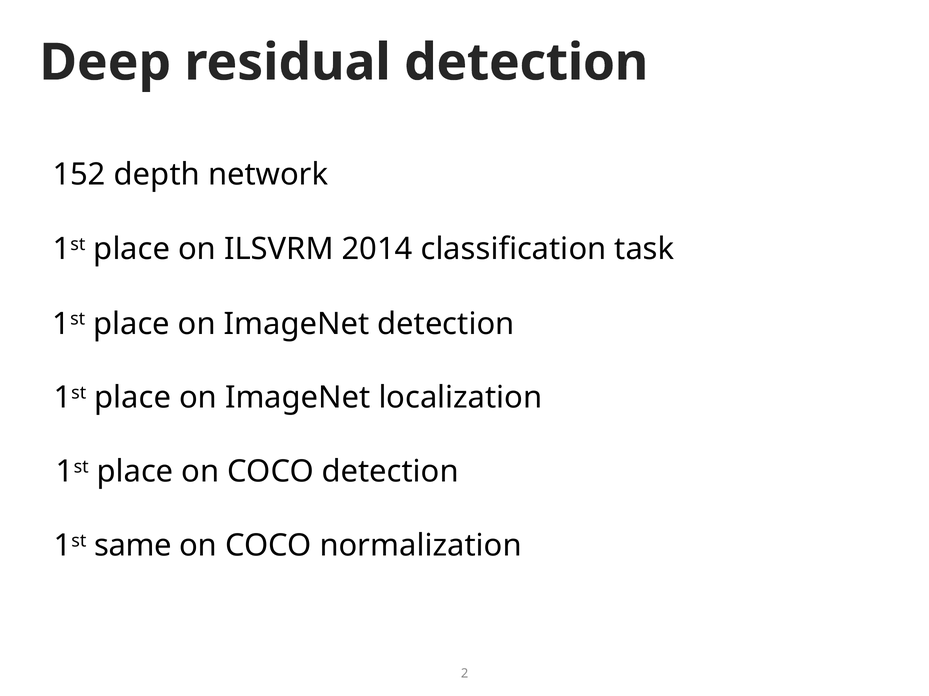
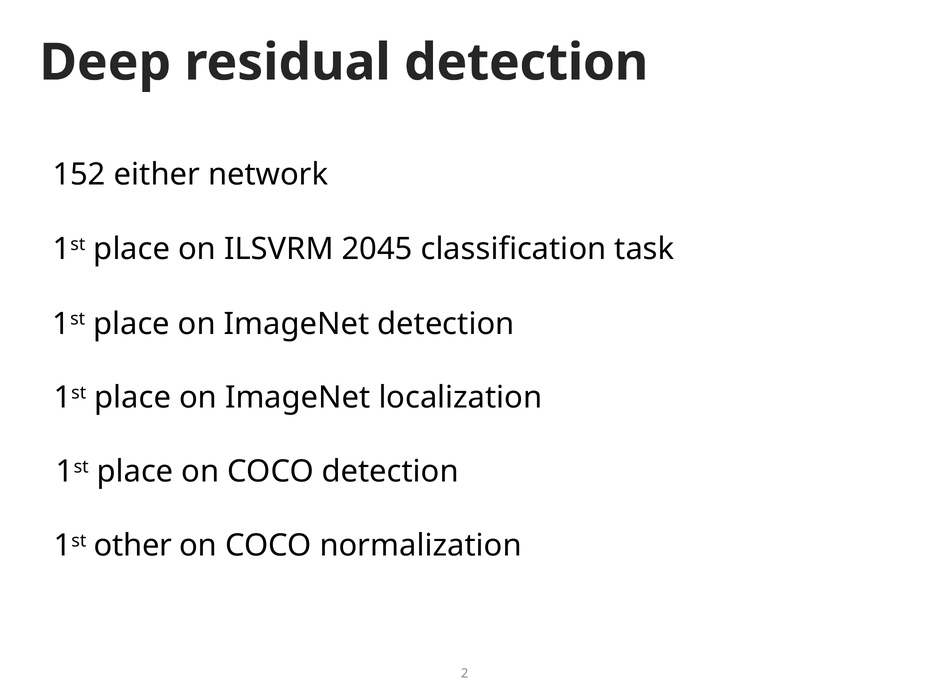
depth: depth -> either (157, 175)
2014: 2014 -> 2045 (377, 249)
same: same -> other (133, 546)
